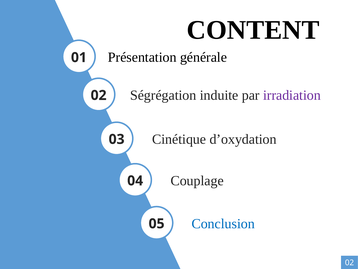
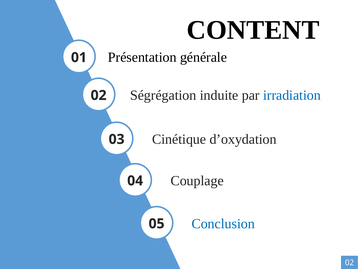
irradiation colour: purple -> blue (292, 95)
